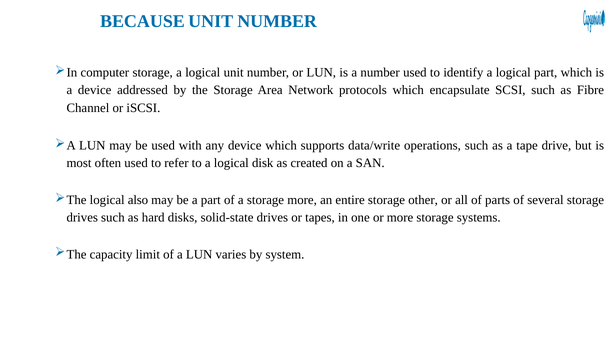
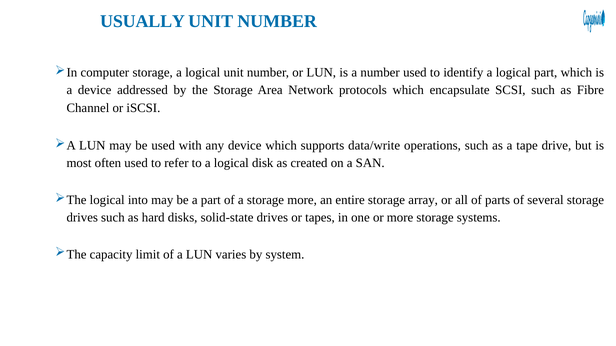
BECAUSE: BECAUSE -> USUALLY (143, 21)
also: also -> into (138, 200)
other: other -> array (423, 200)
